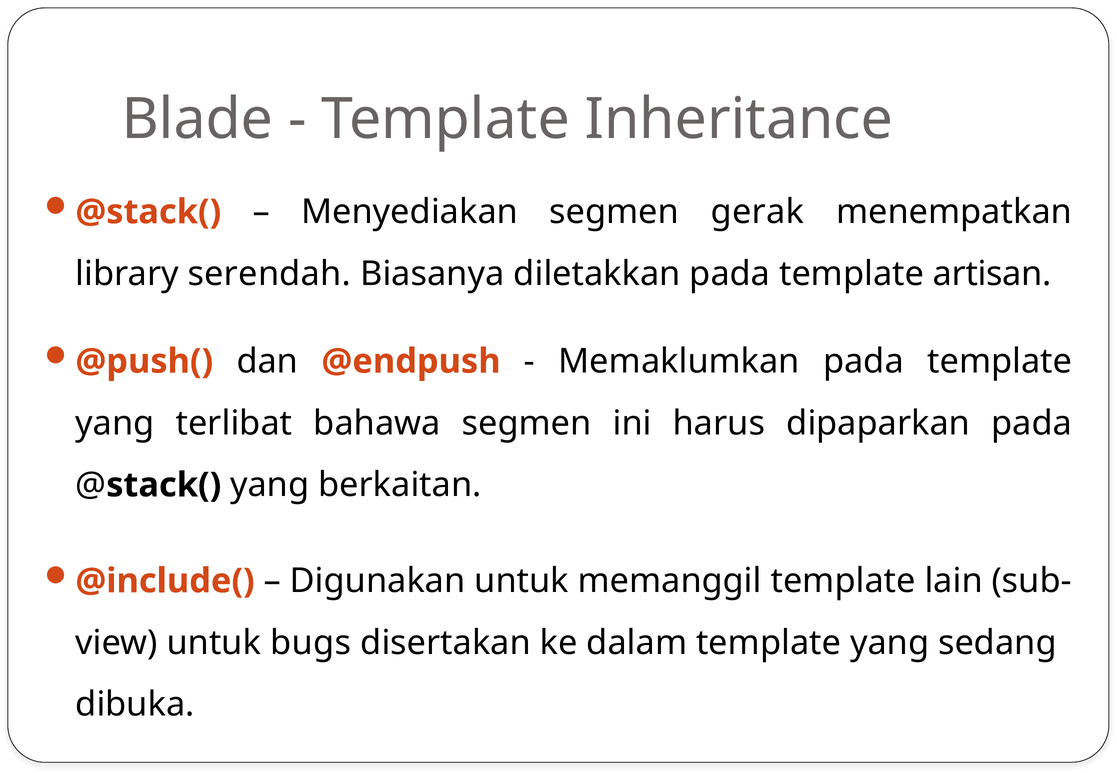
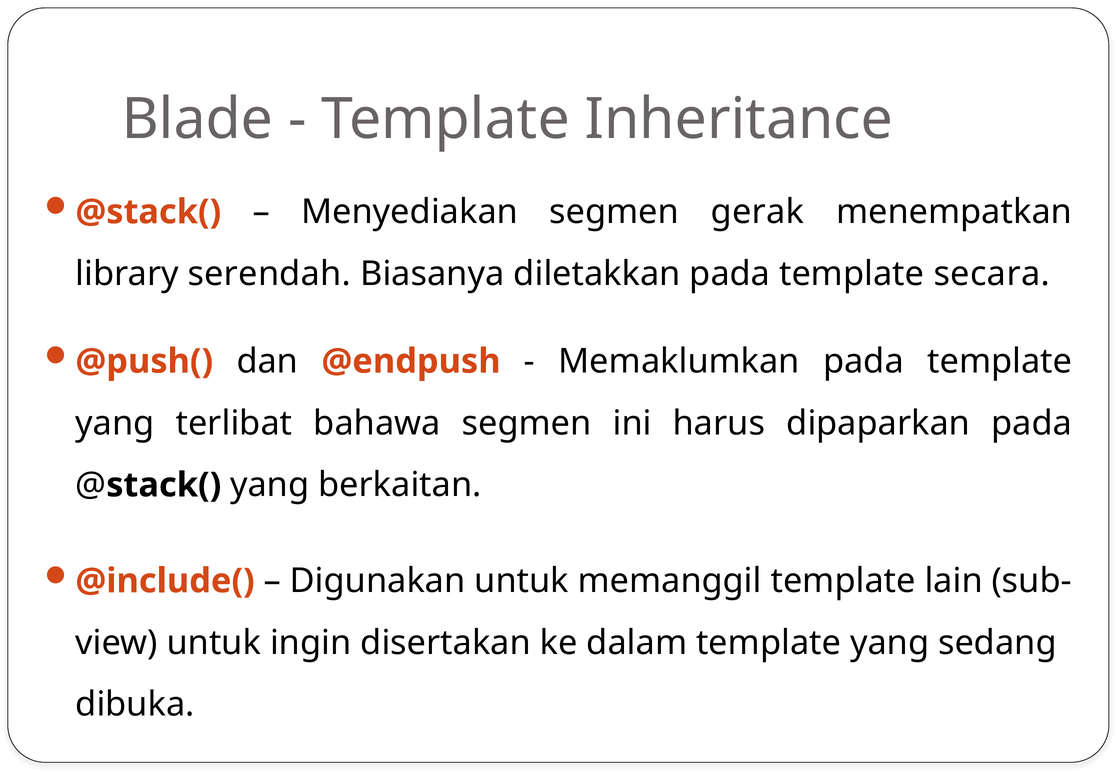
artisan: artisan -> secara (992, 274)
bugs: bugs -> ingin (311, 643)
